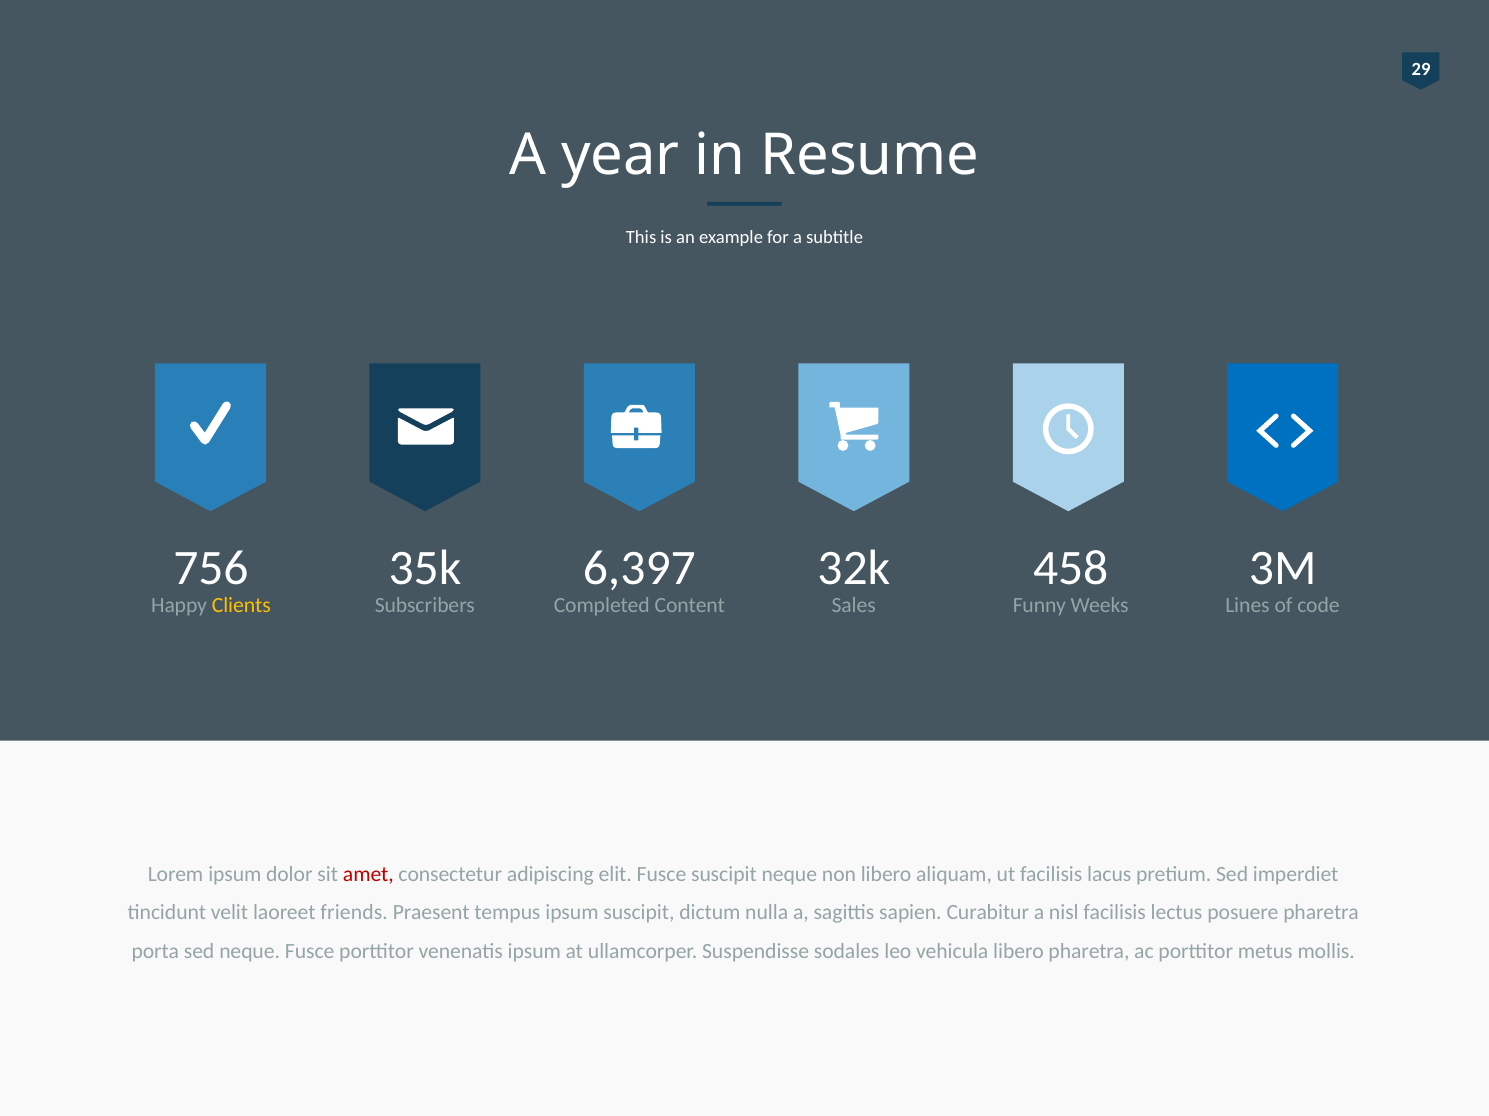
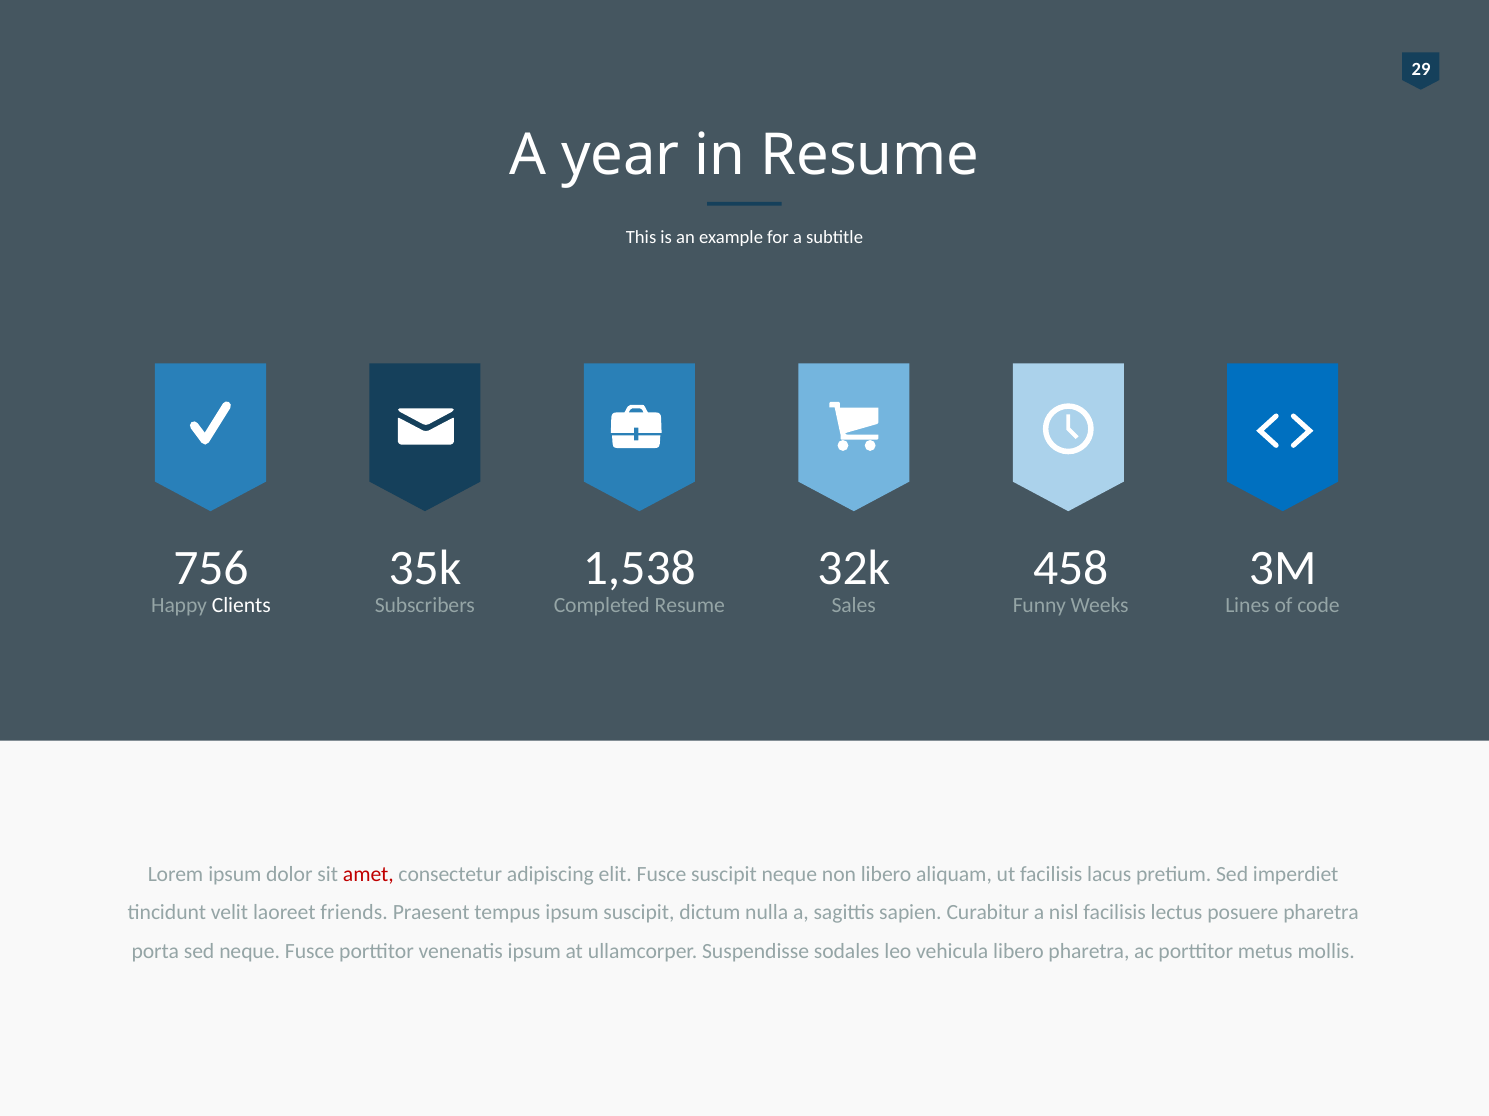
6,397: 6,397 -> 1,538 (639, 569)
Clients colour: yellow -> white (241, 606)
Completed Content: Content -> Resume (690, 606)
